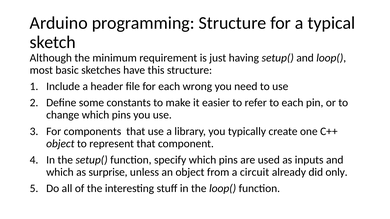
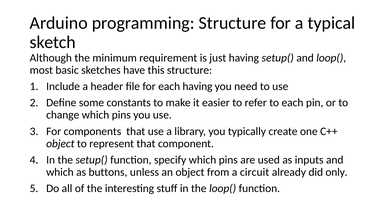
each wrong: wrong -> having (197, 87)
surprise: surprise -> buttons (108, 172)
